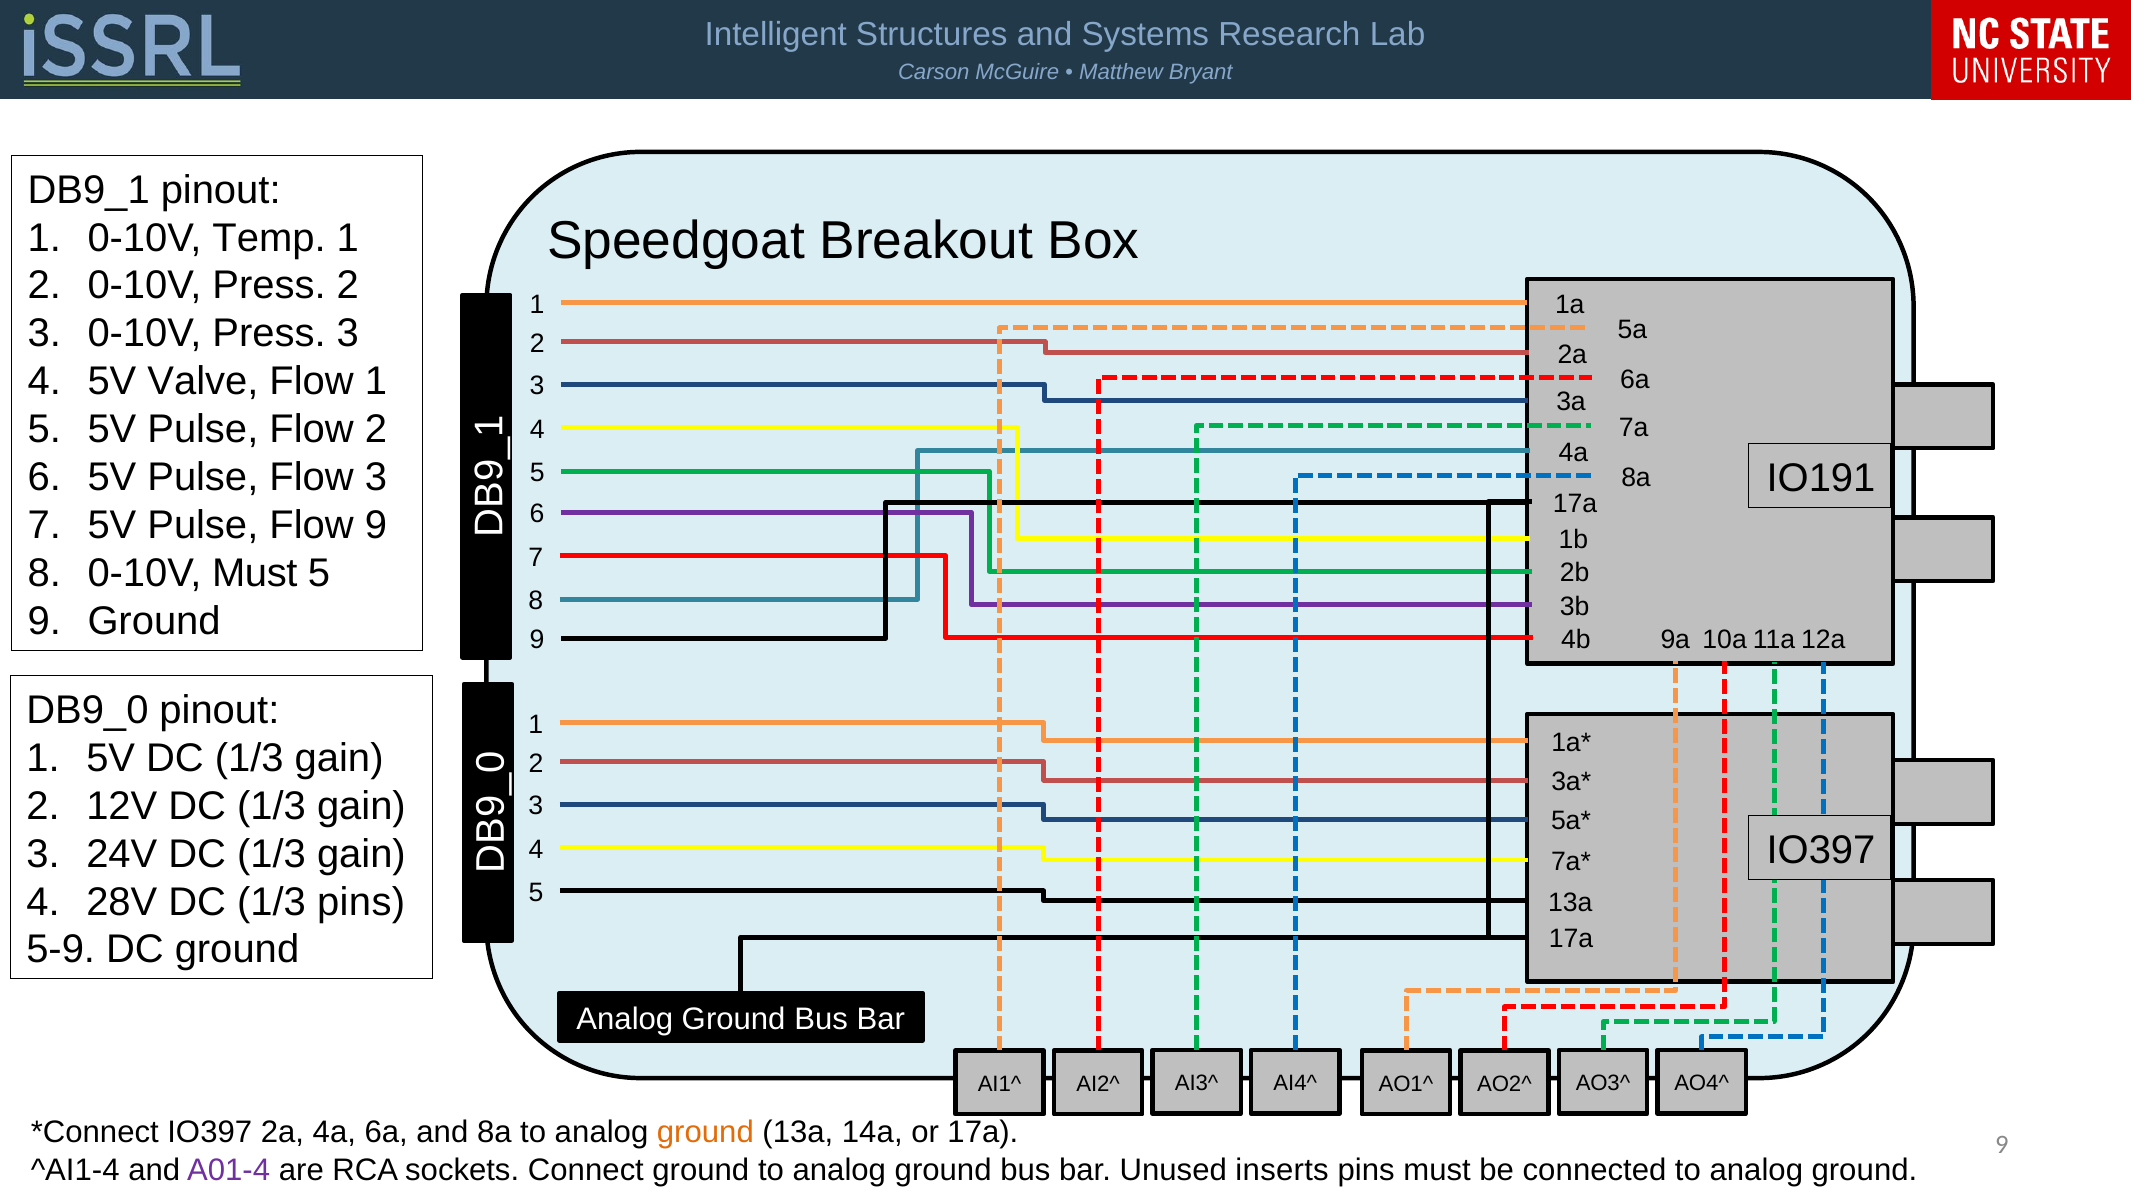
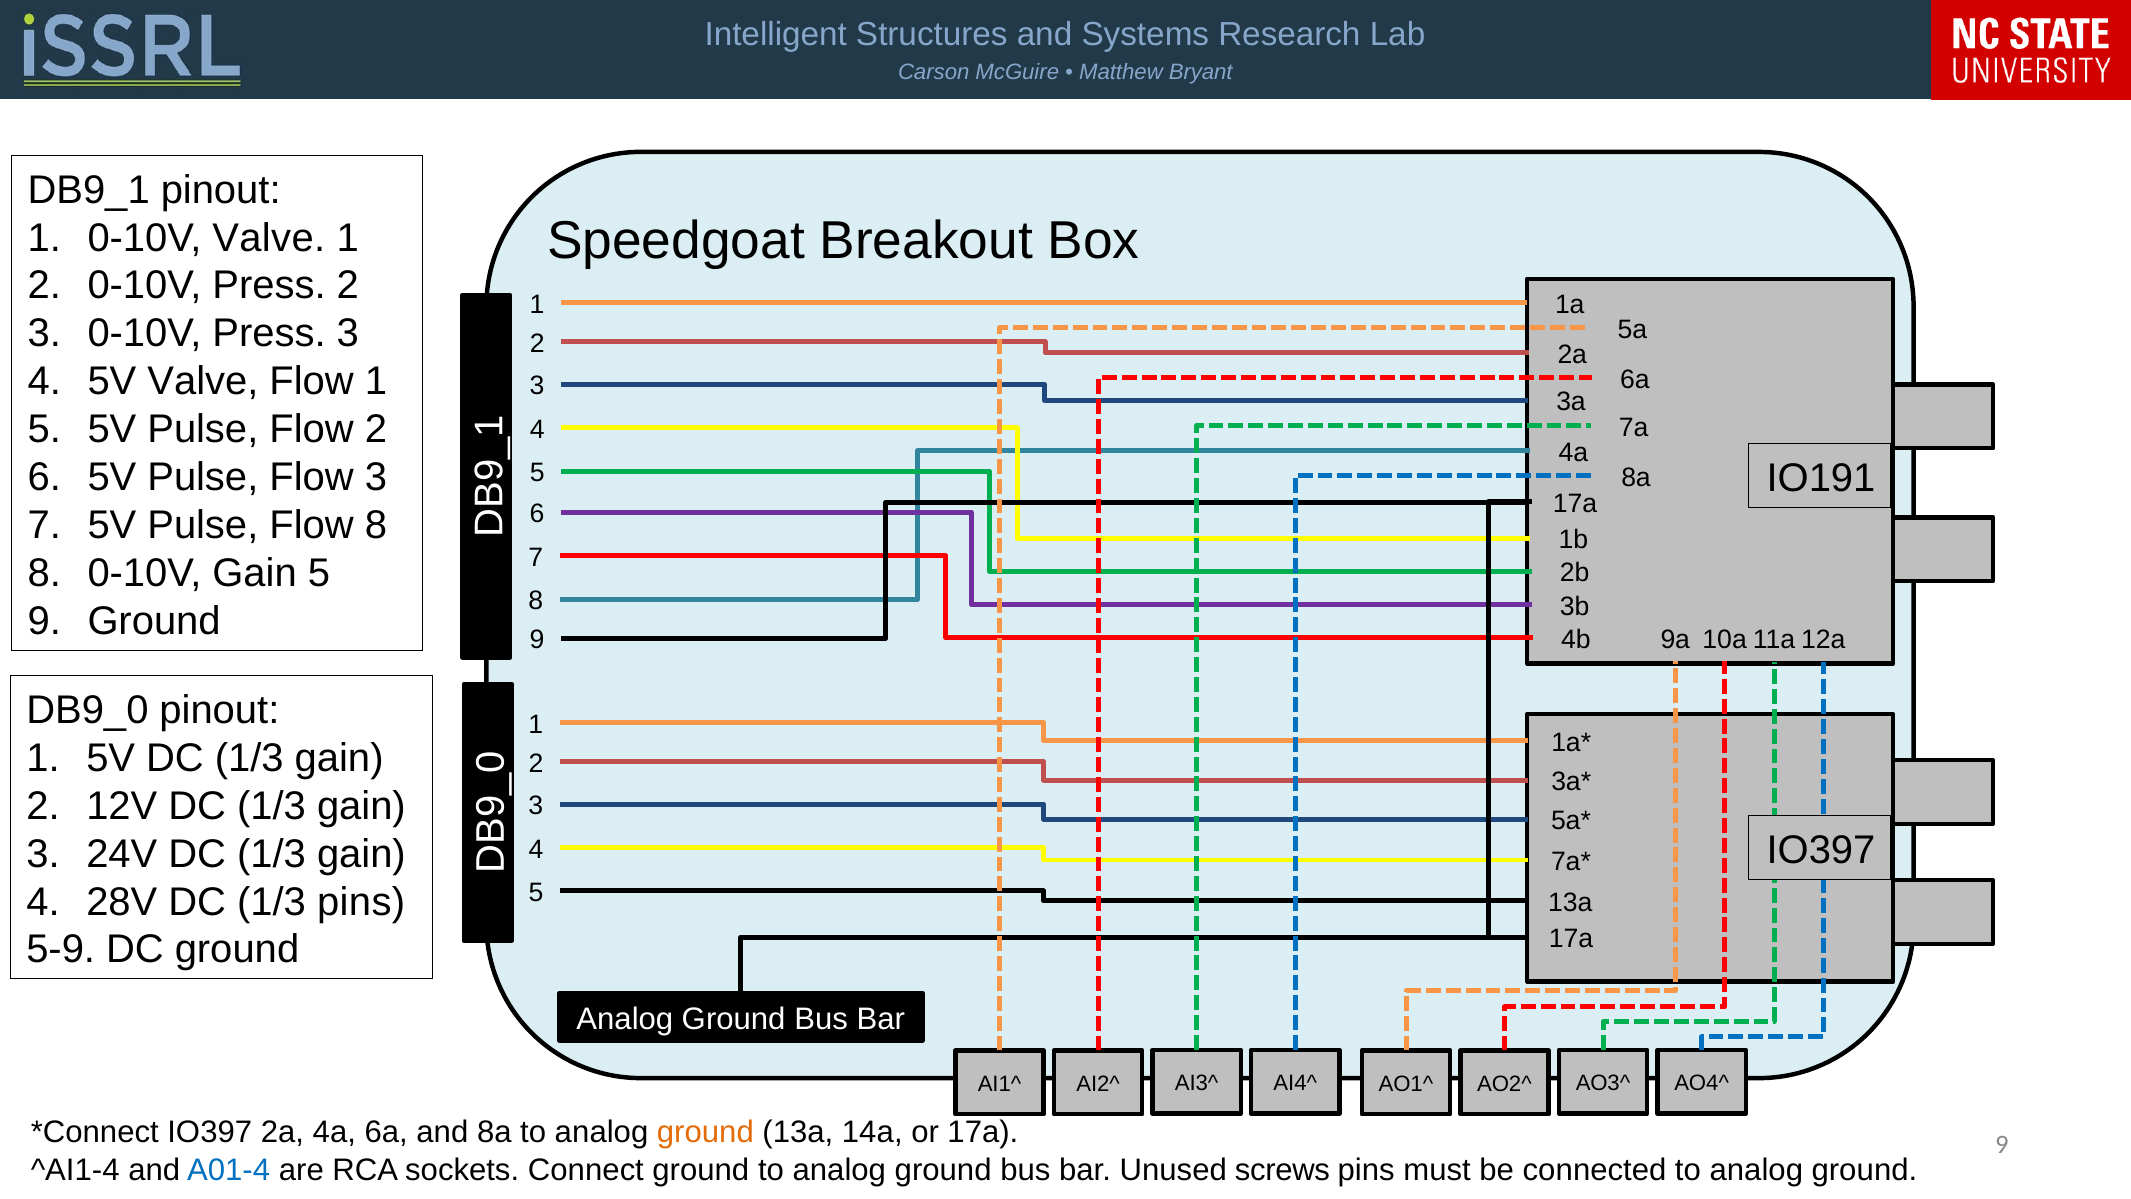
0-10V Temp: Temp -> Valve (269, 238)
Flow 9: 9 -> 8 (376, 525)
0-10V Must: Must -> Gain (255, 573)
A01-4 colour: purple -> blue (229, 1169)
inserts: inserts -> screws (1282, 1169)
